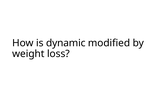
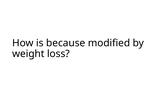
dynamic: dynamic -> because (66, 43)
